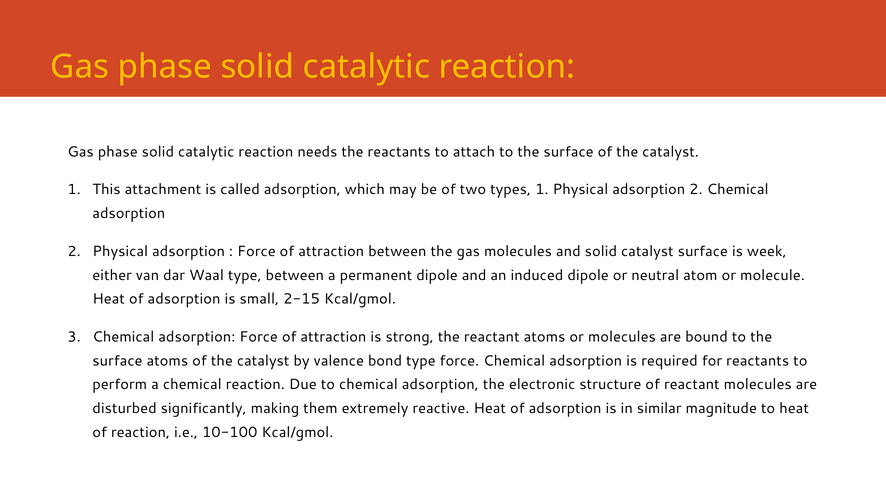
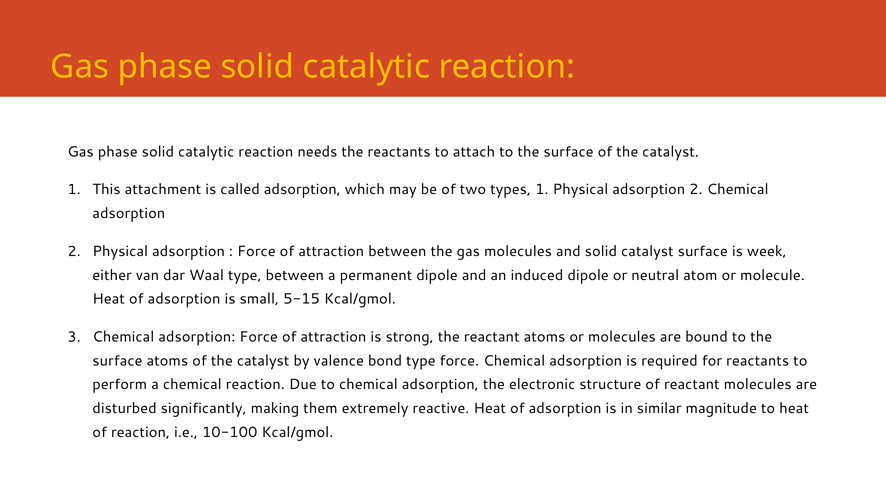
2-15: 2-15 -> 5-15 (302, 299)
